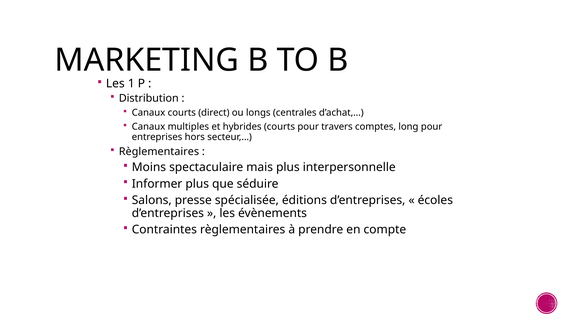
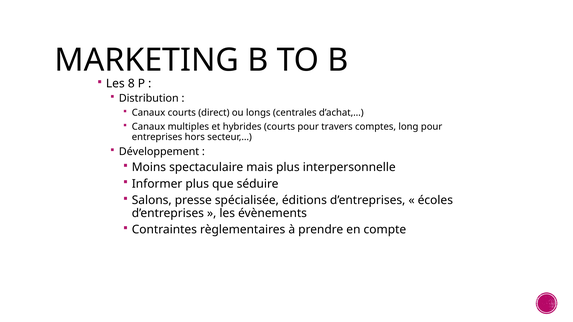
1: 1 -> 8 (131, 84)
Règlementaires: Règlementaires -> Développement (159, 152)
